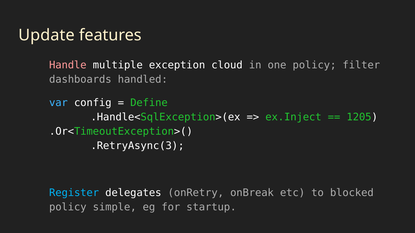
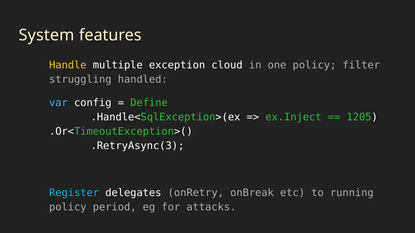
Update: Update -> System (46, 35)
Handle colour: pink -> yellow (68, 65)
dashboards: dashboards -> struggling (80, 80)
blocked: blocked -> running (352, 193)
simple: simple -> period (115, 207)
startup: startup -> attacks (211, 207)
